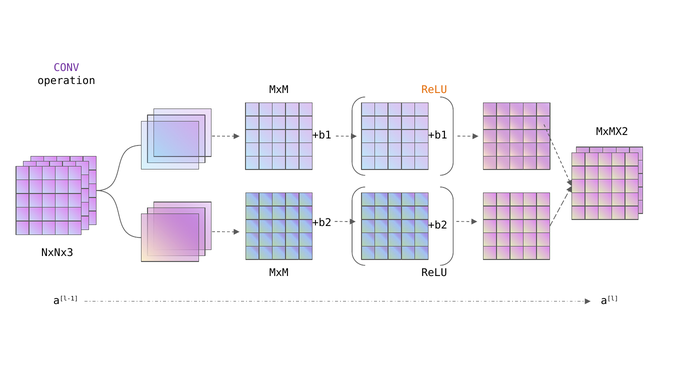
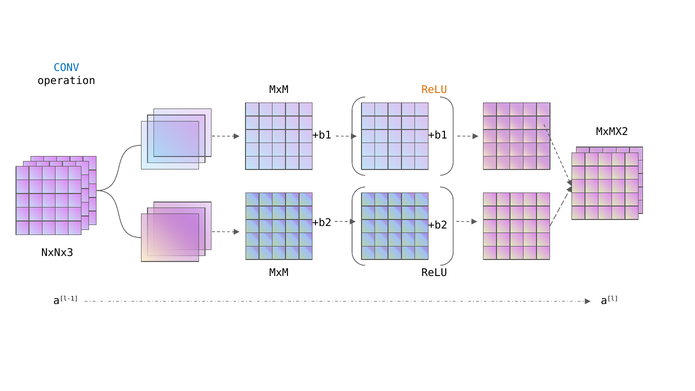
CONV colour: purple -> blue (66, 68)
